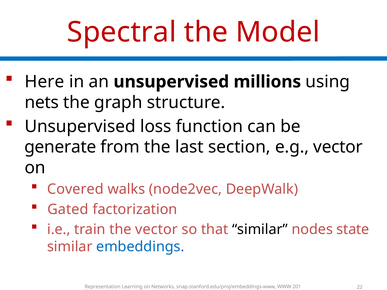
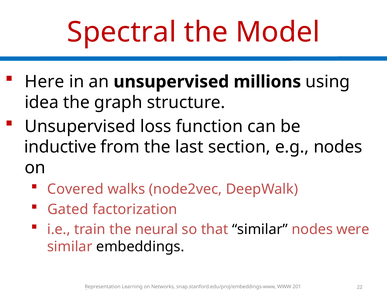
nets: nets -> idea (42, 102)
generate: generate -> inductive (60, 147)
e.g vector: vector -> nodes (338, 147)
the vector: vector -> neural (157, 230)
state: state -> were (353, 230)
embeddings colour: blue -> black (140, 247)
